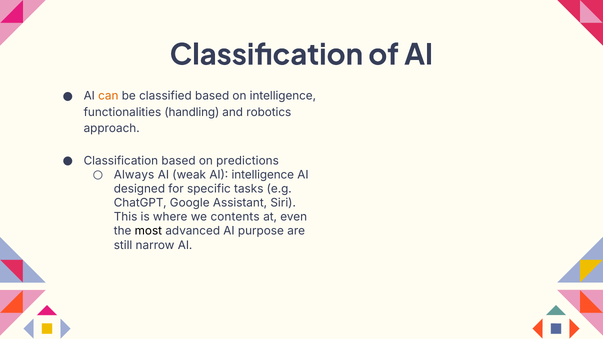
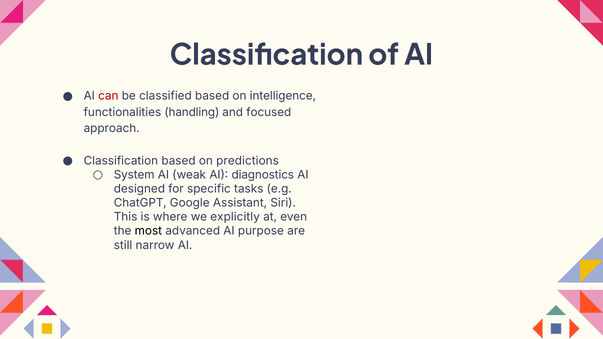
can colour: orange -> red (108, 96)
robotics: robotics -> focused (269, 112)
Always: Always -> System (134, 175)
AI intelligence: intelligence -> diagnostics (263, 175)
contents: contents -> explicitly (235, 217)
